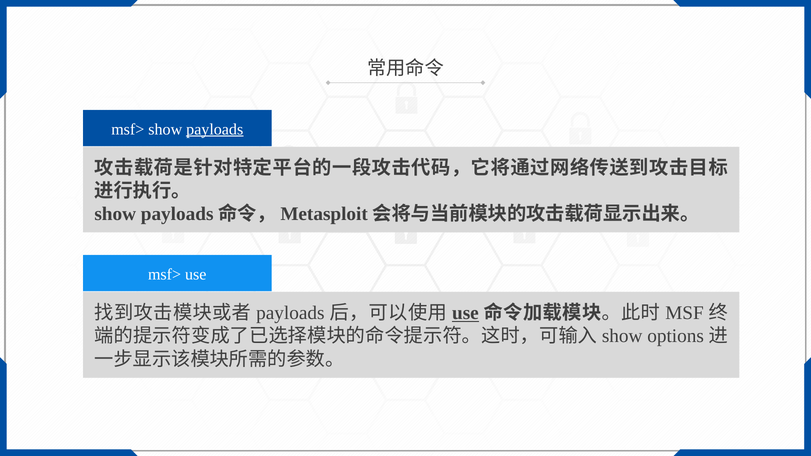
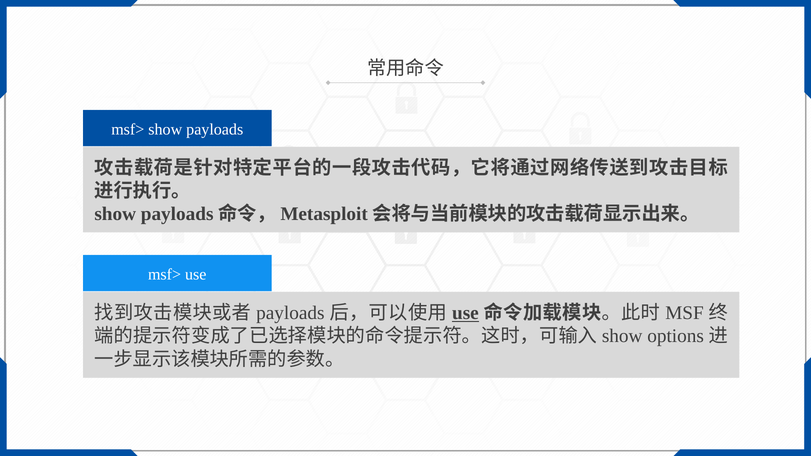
payloads underline: present -> none (215, 129)
